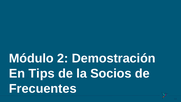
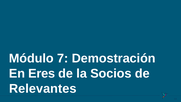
2: 2 -> 7 (63, 58)
Tips: Tips -> Eres (42, 73)
Frecuentes: Frecuentes -> Relevantes (43, 88)
